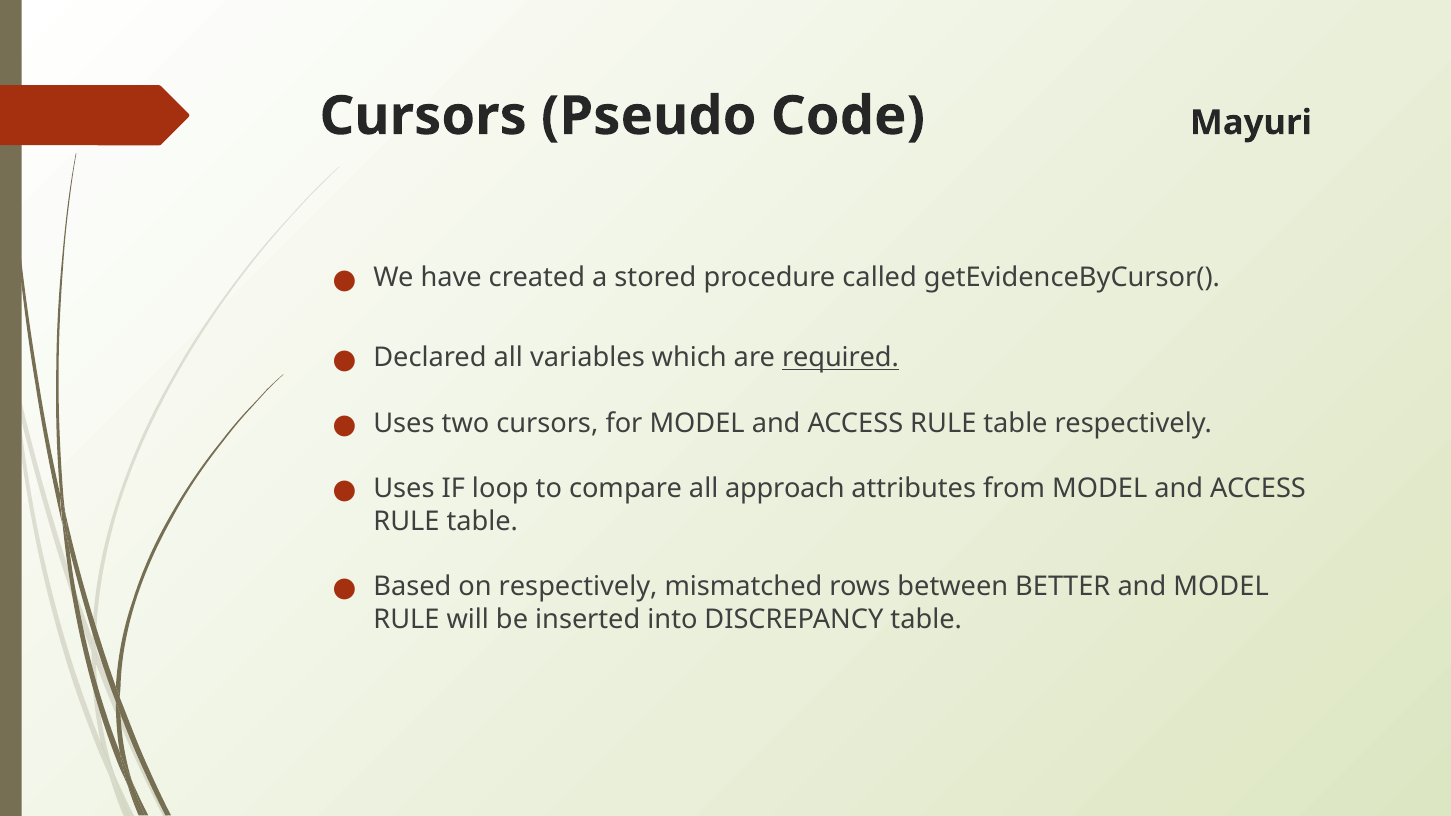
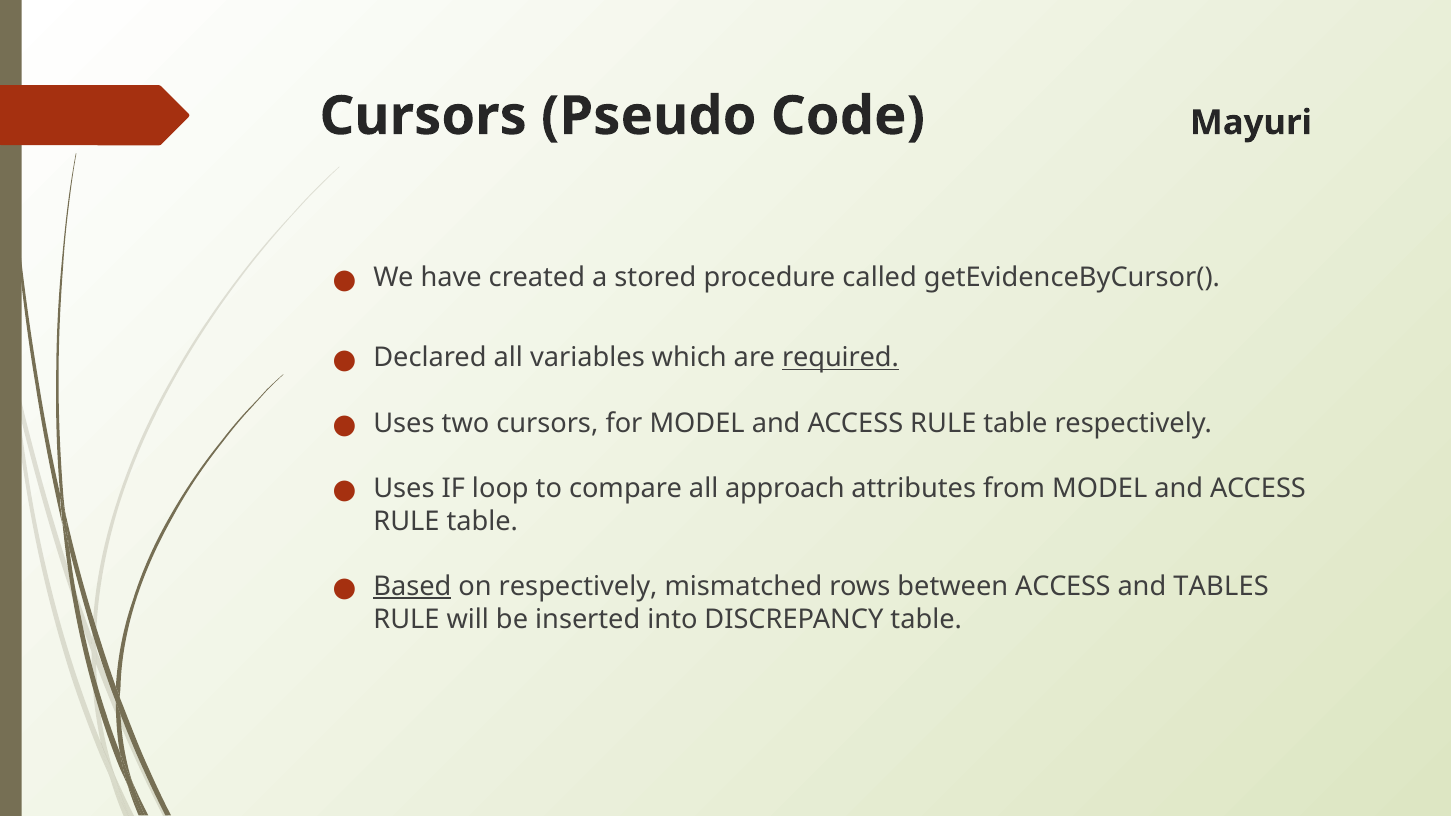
Based underline: none -> present (412, 587)
between BETTER: BETTER -> ACCESS (1063, 587)
and MODEL: MODEL -> TABLES (1221, 587)
